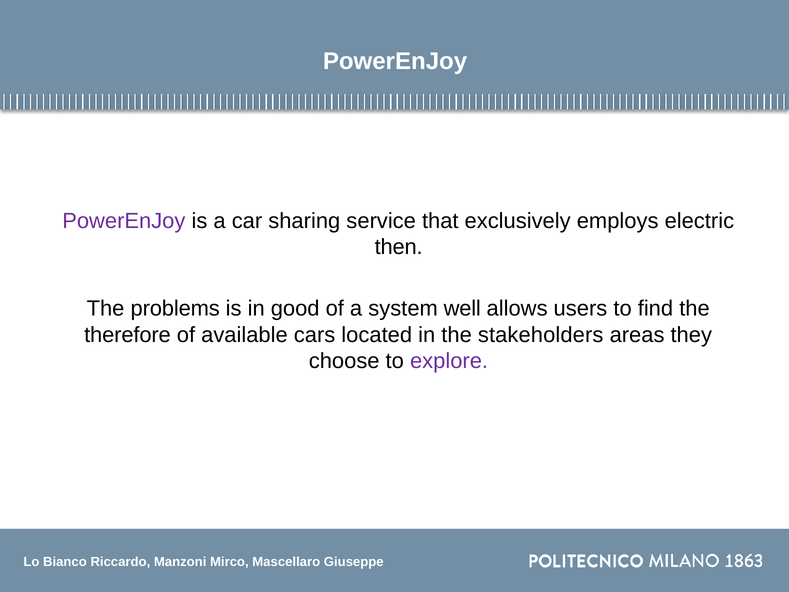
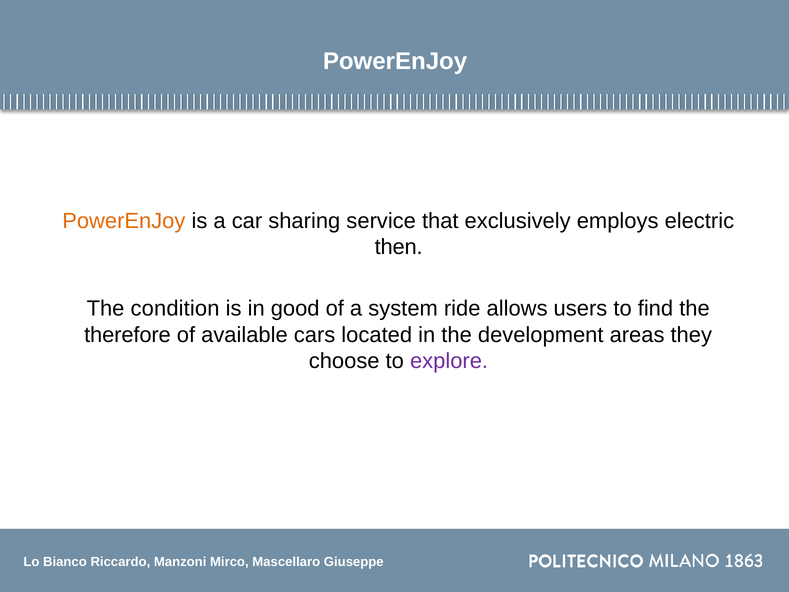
PowerEnJoy colour: purple -> orange (124, 221)
problems: problems -> condition (175, 308)
well: well -> ride (462, 308)
stakeholders: stakeholders -> development (541, 335)
